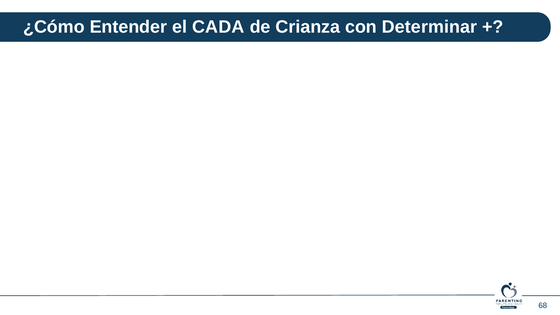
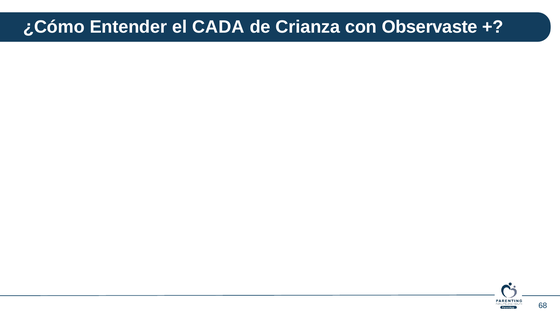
Determinar: Determinar -> Observaste (430, 27)
